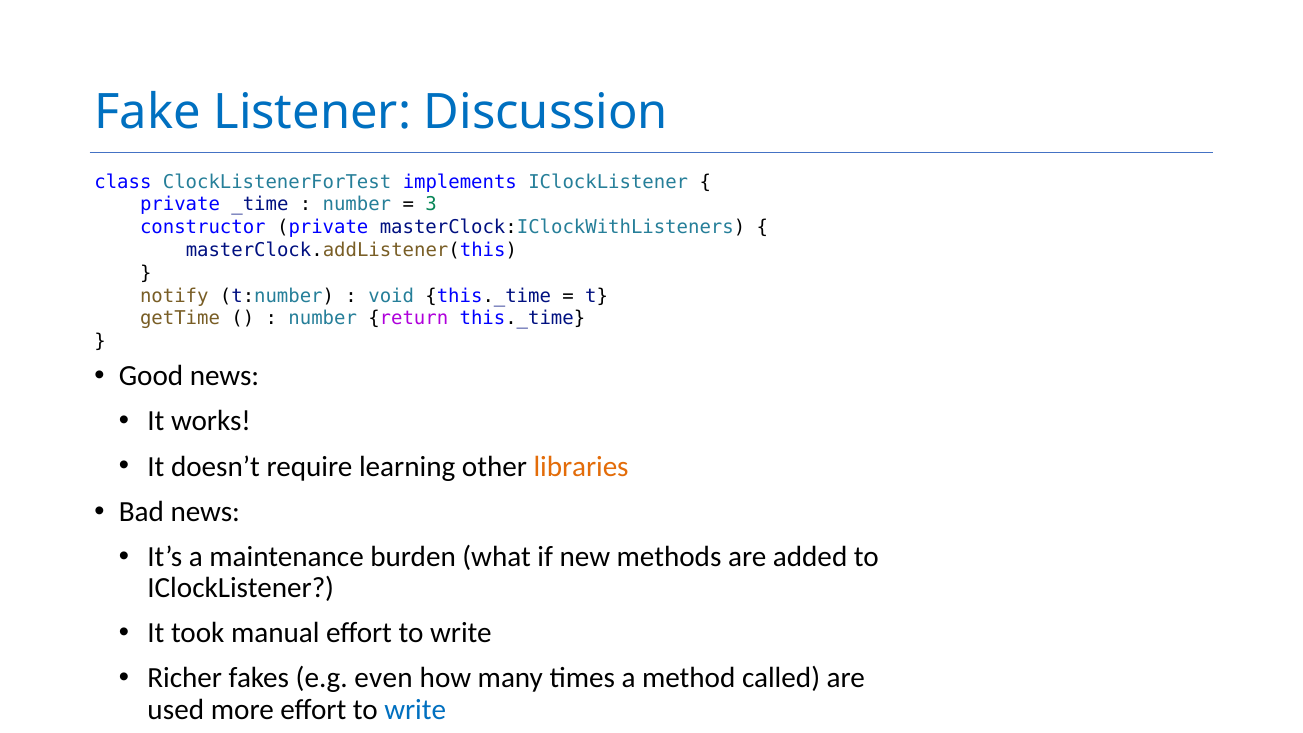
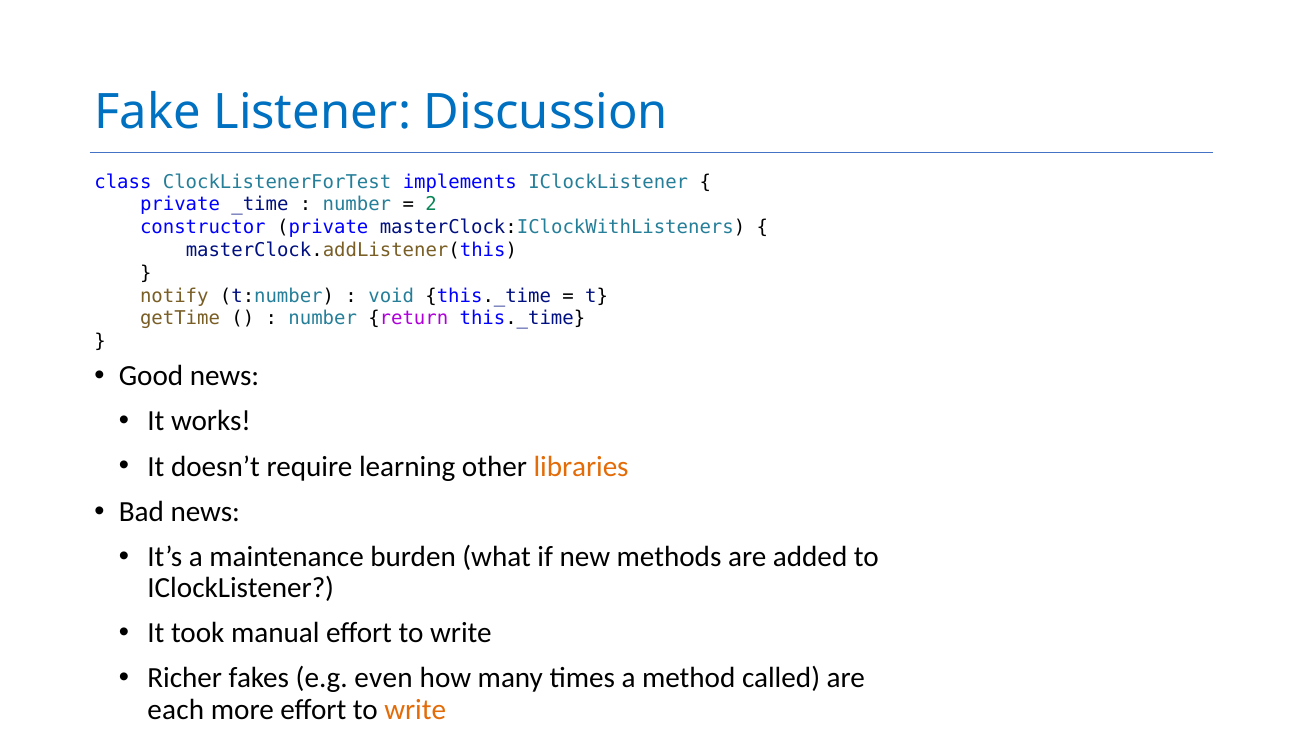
3: 3 -> 2 (431, 205)
used: used -> each (176, 710)
write colour: blue -> orange (415, 710)
